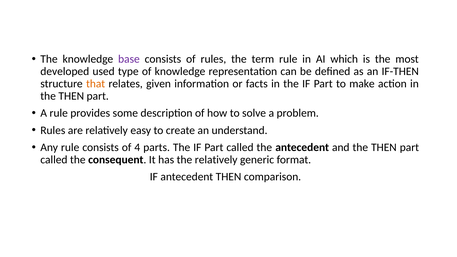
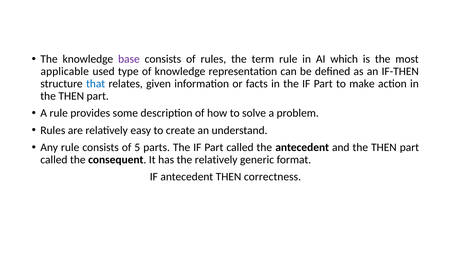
developed: developed -> applicable (65, 71)
that colour: orange -> blue (96, 84)
4: 4 -> 5 (137, 147)
comparison: comparison -> correctness (272, 177)
